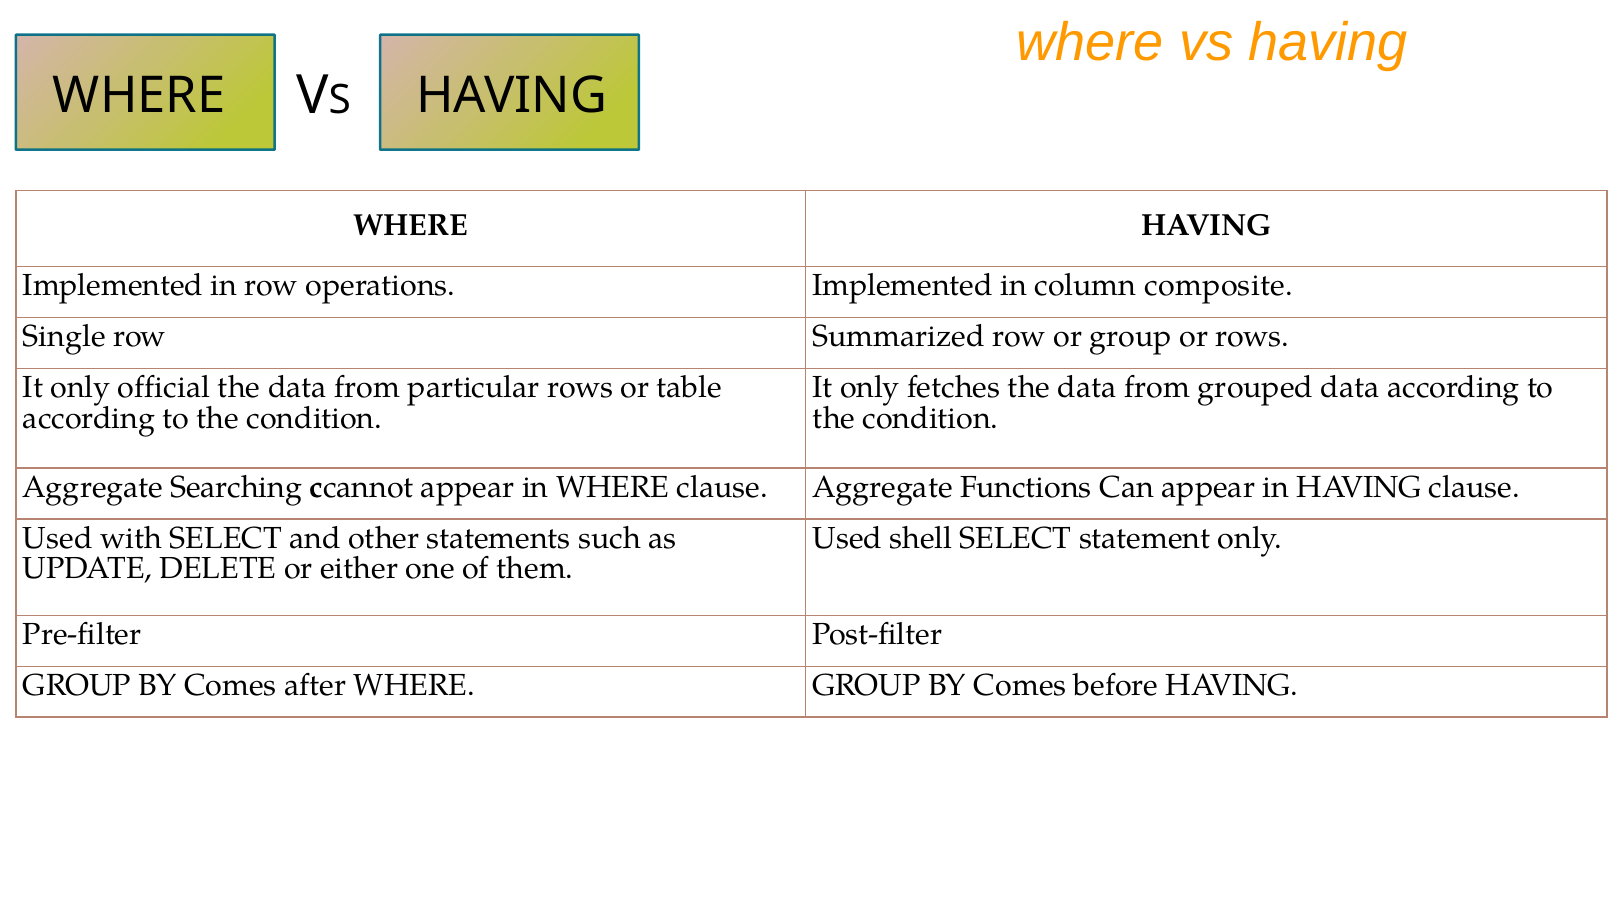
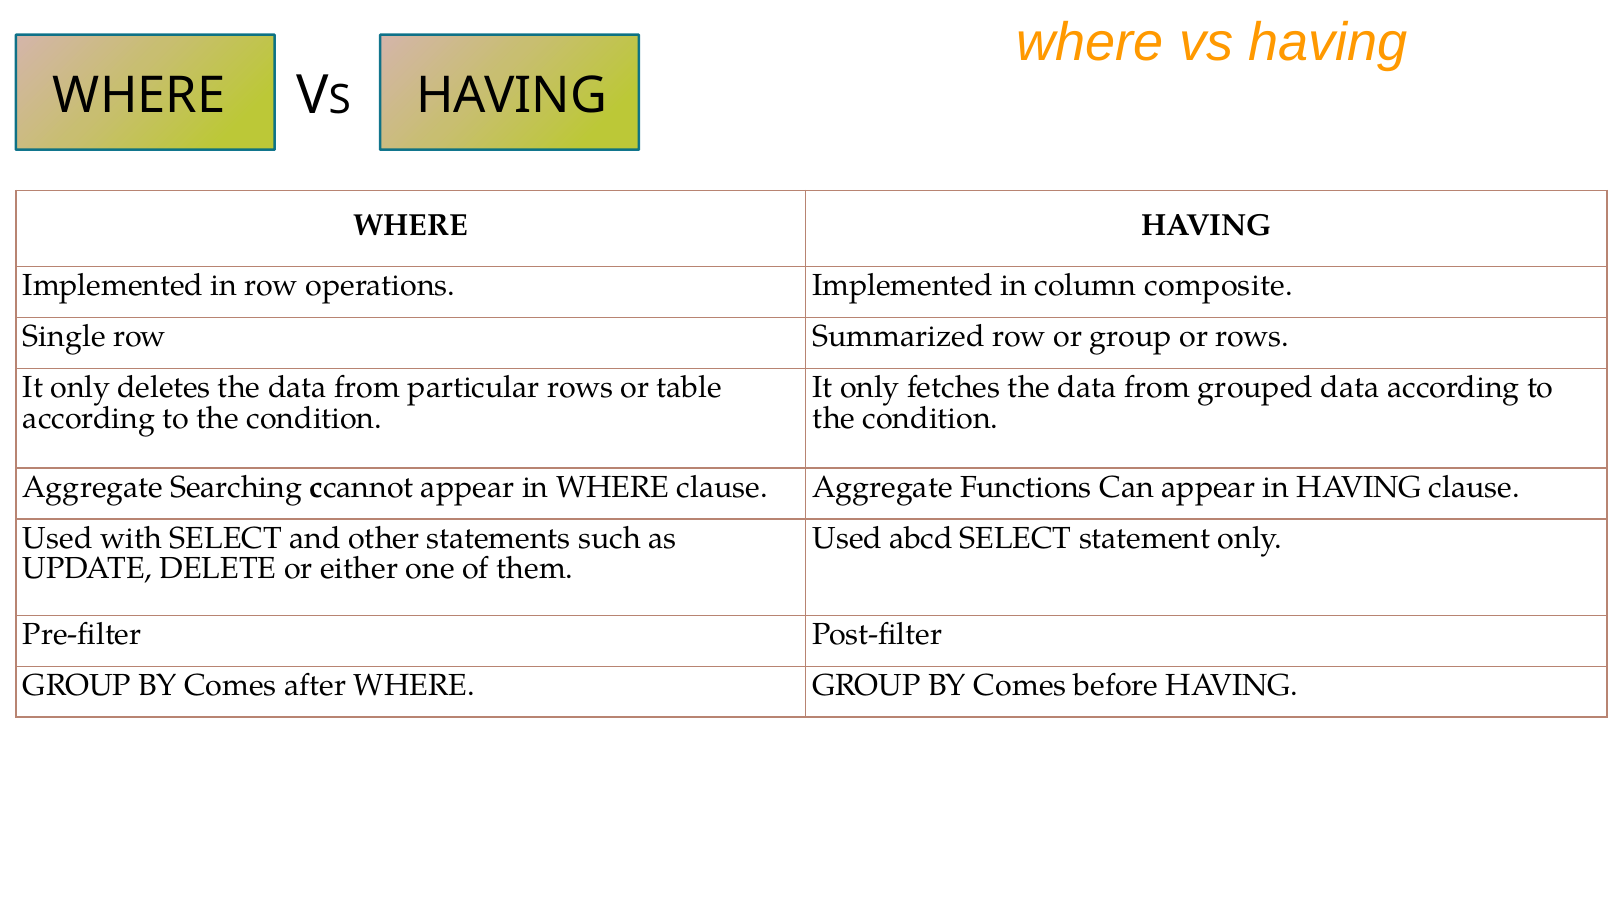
official: official -> deletes (164, 387)
shell: shell -> abcd (921, 538)
